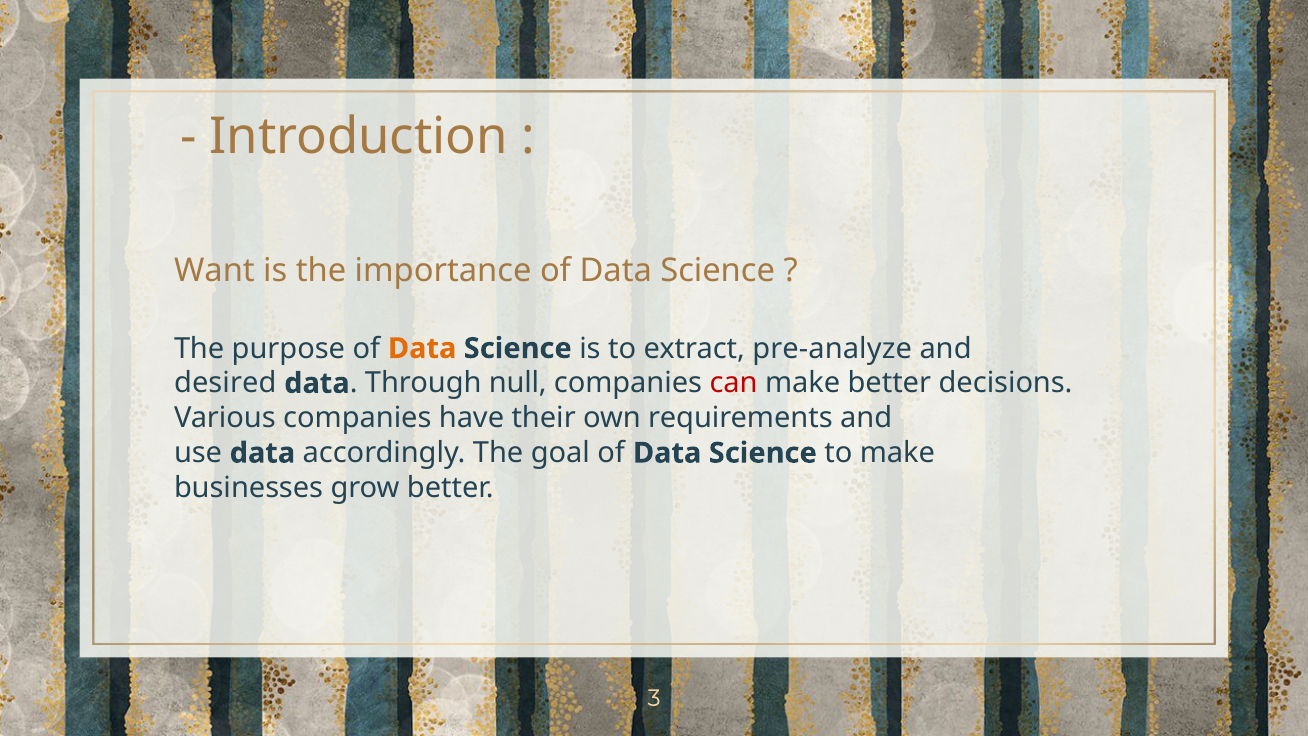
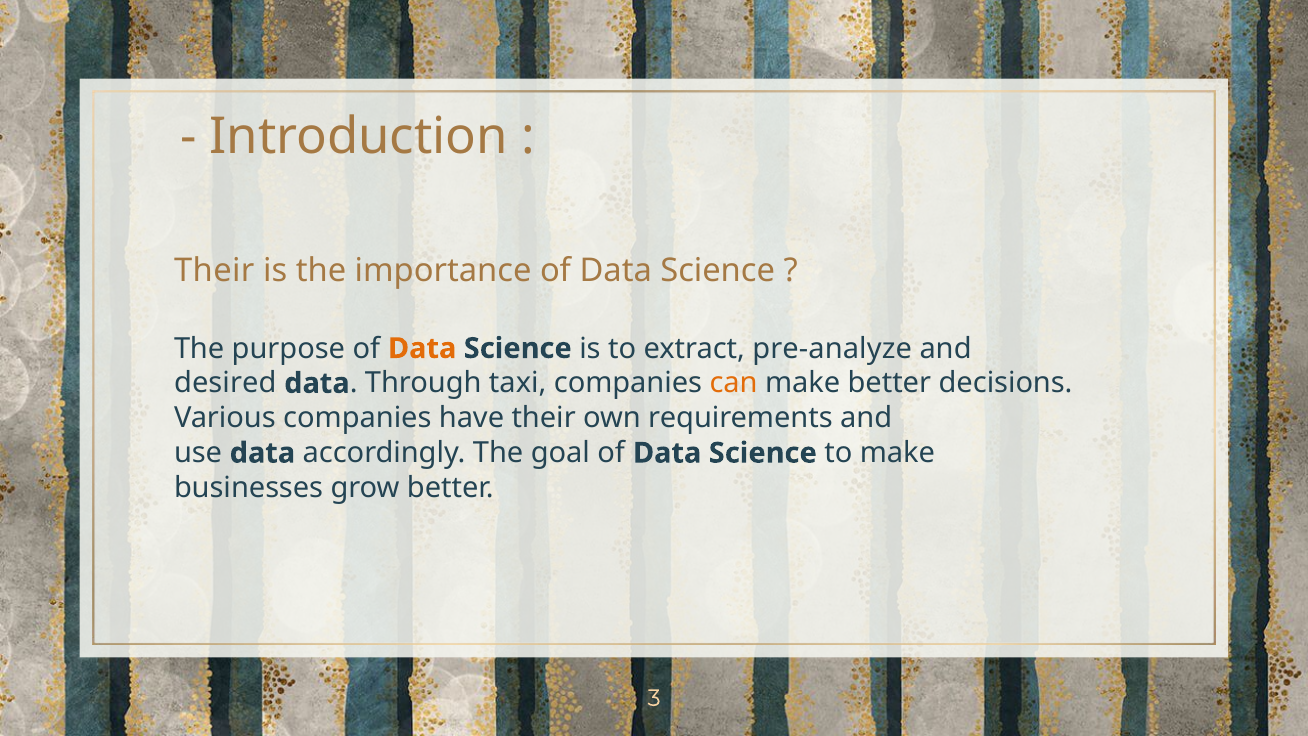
Want: Want -> Their (214, 271)
null: null -> taxi (518, 383)
can colour: red -> orange (734, 383)
